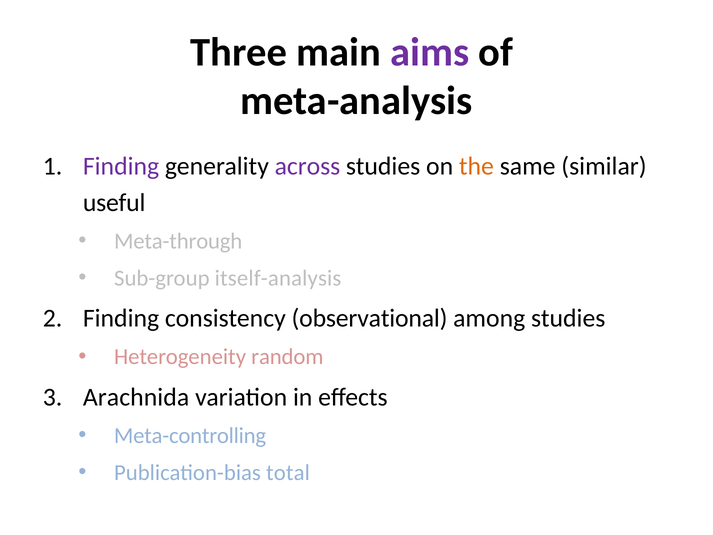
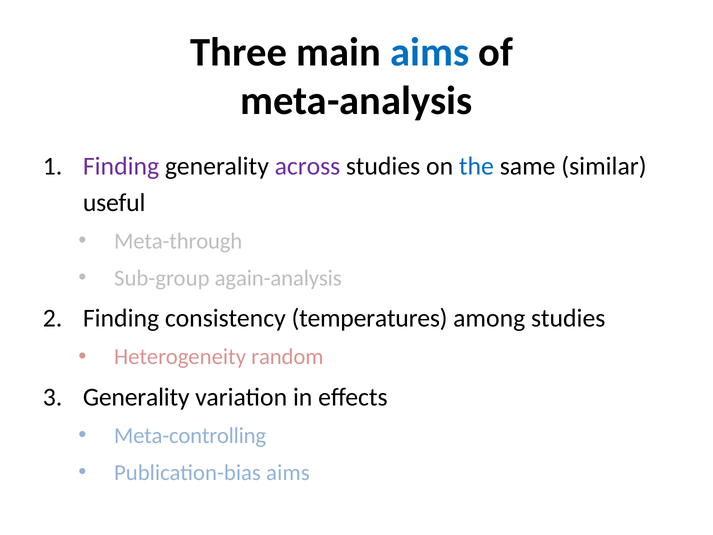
aims colour: purple -> blue (430, 52)
the colour: orange -> blue (476, 166)
itself-analysis: itself-analysis -> again-analysis (278, 278)
observational: observational -> temperatures (370, 318)
Arachnida: Arachnida -> Generality (136, 397)
Publication-bias total: total -> aims (288, 472)
